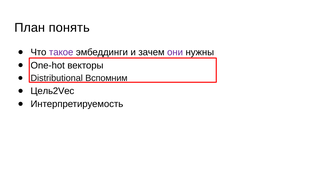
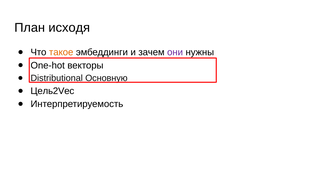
понять: понять -> исходя (69, 28)
такое colour: purple -> orange (61, 52)
Вспомним: Вспомним -> Основную (106, 78)
